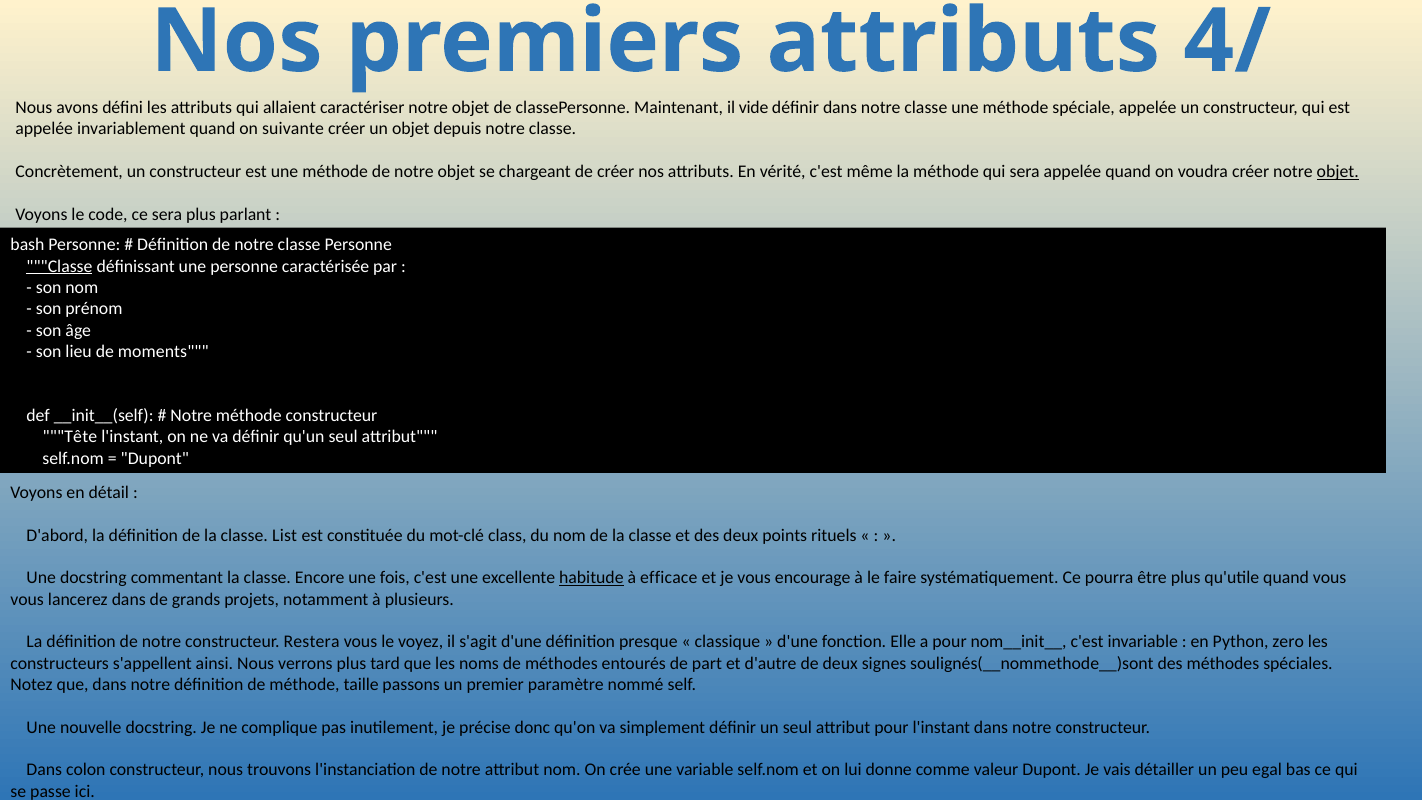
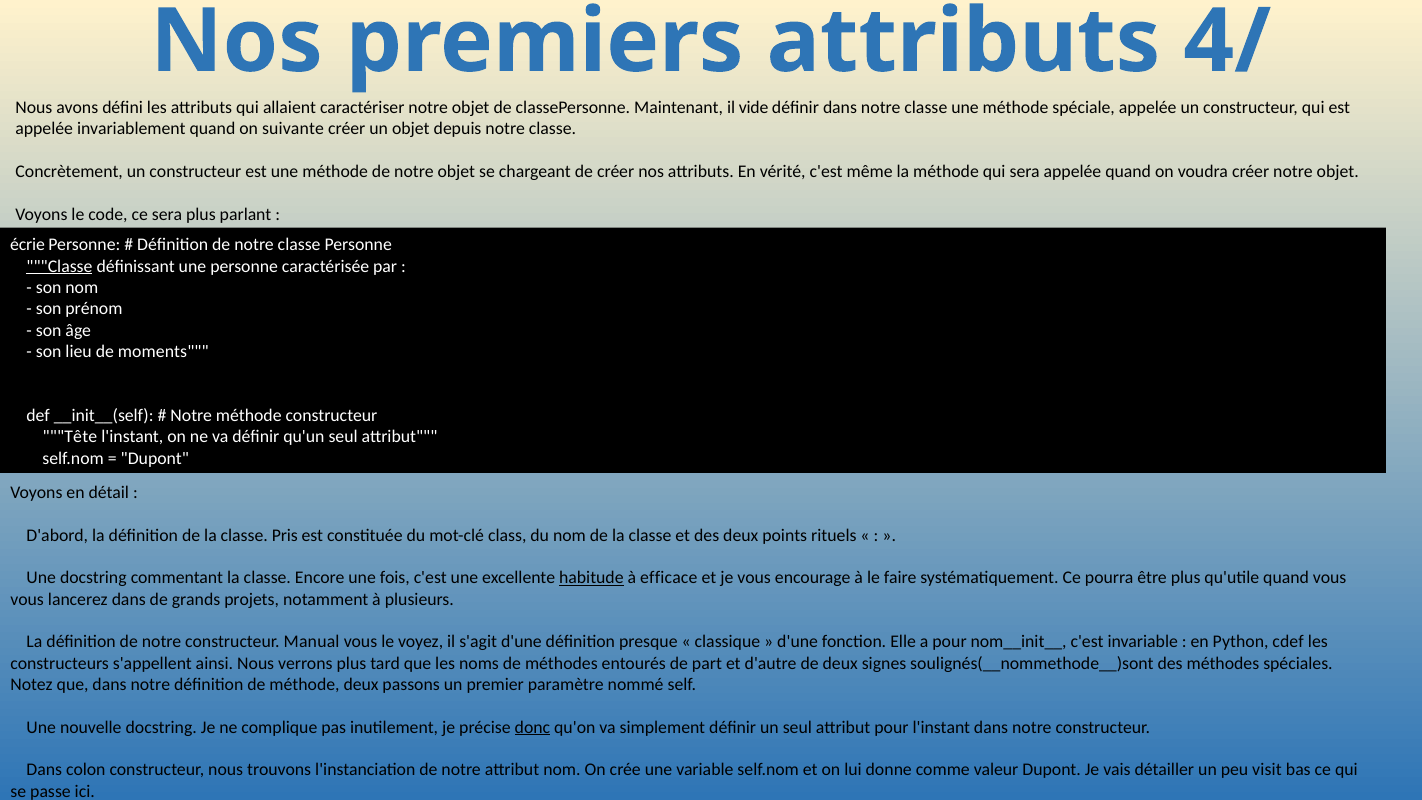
objet underline: present -> none (1338, 172)
bash: bash -> écrie (28, 245)
List: List -> Pris (285, 535)
Restera: Restera -> Manual (312, 642)
zero: zero -> cdef (1288, 642)
méthode taille: taille -> deux (361, 684)
donc underline: none -> present (532, 727)
egal: egal -> visit (1267, 770)
